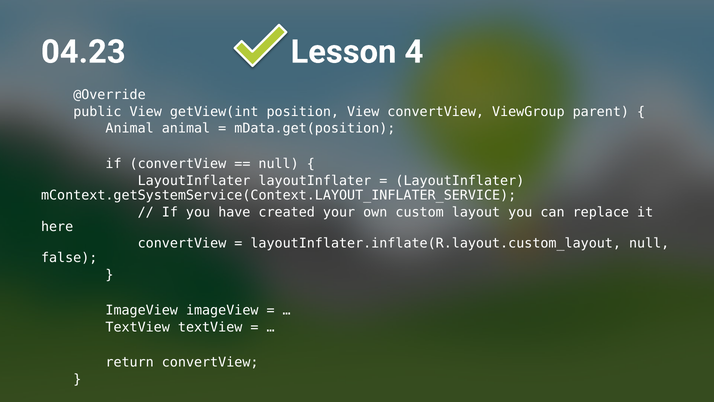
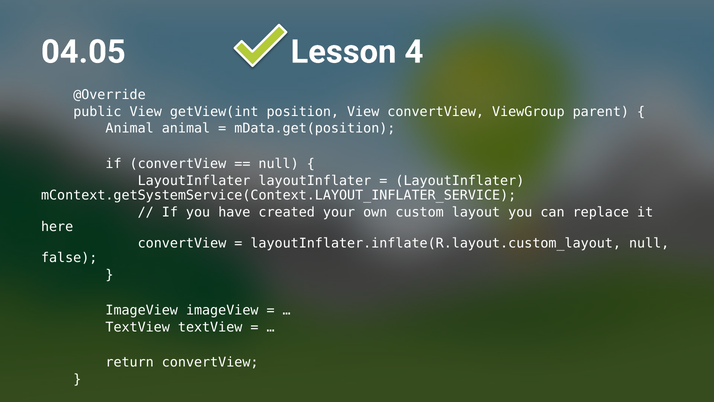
04.23: 04.23 -> 04.05 (83, 52)
